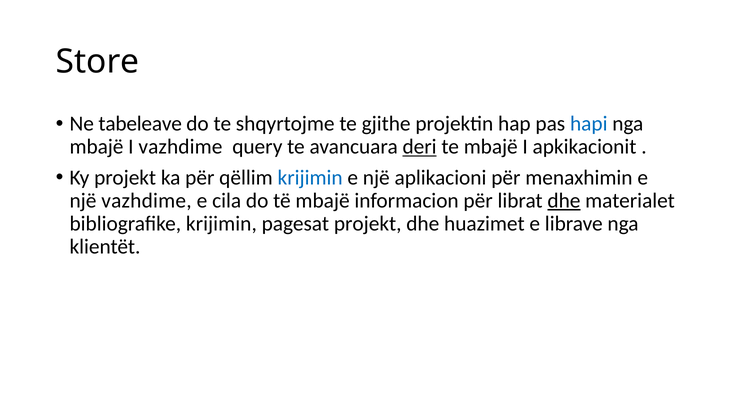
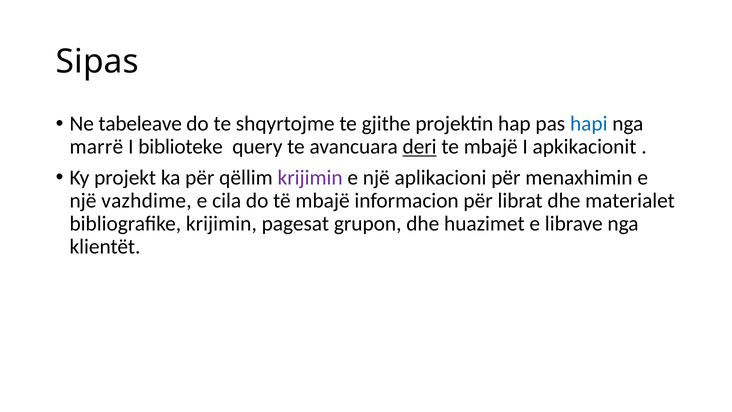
Store: Store -> Sipas (97, 61)
mbajë: mbajë -> marrë (96, 147)
I vazhdime: vazhdime -> biblioteke (181, 147)
krijimin colour: blue -> purple (310, 178)
dhe underline: present -> none (564, 201)
pagesat projekt: projekt -> grupon (368, 224)
